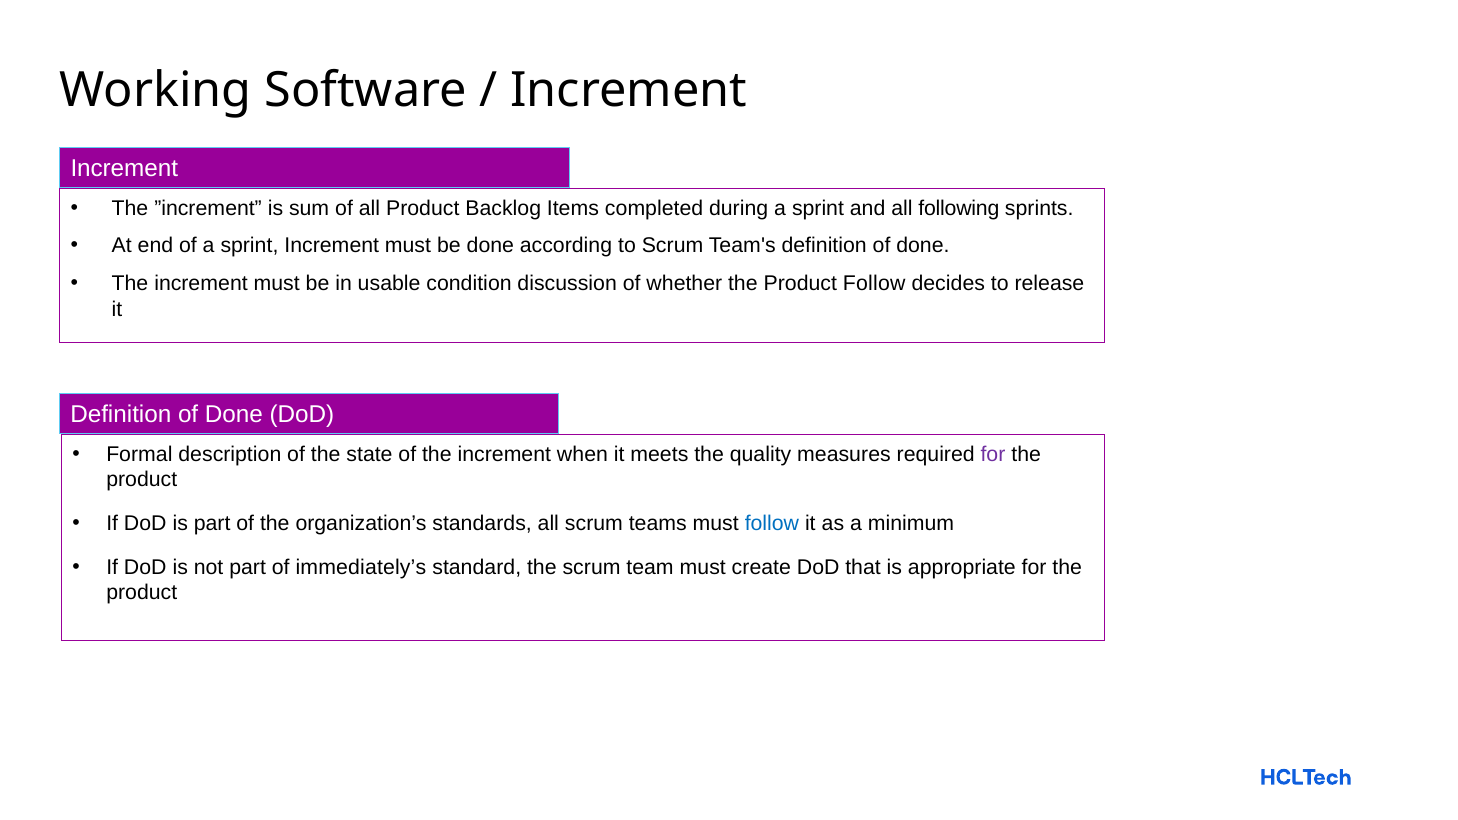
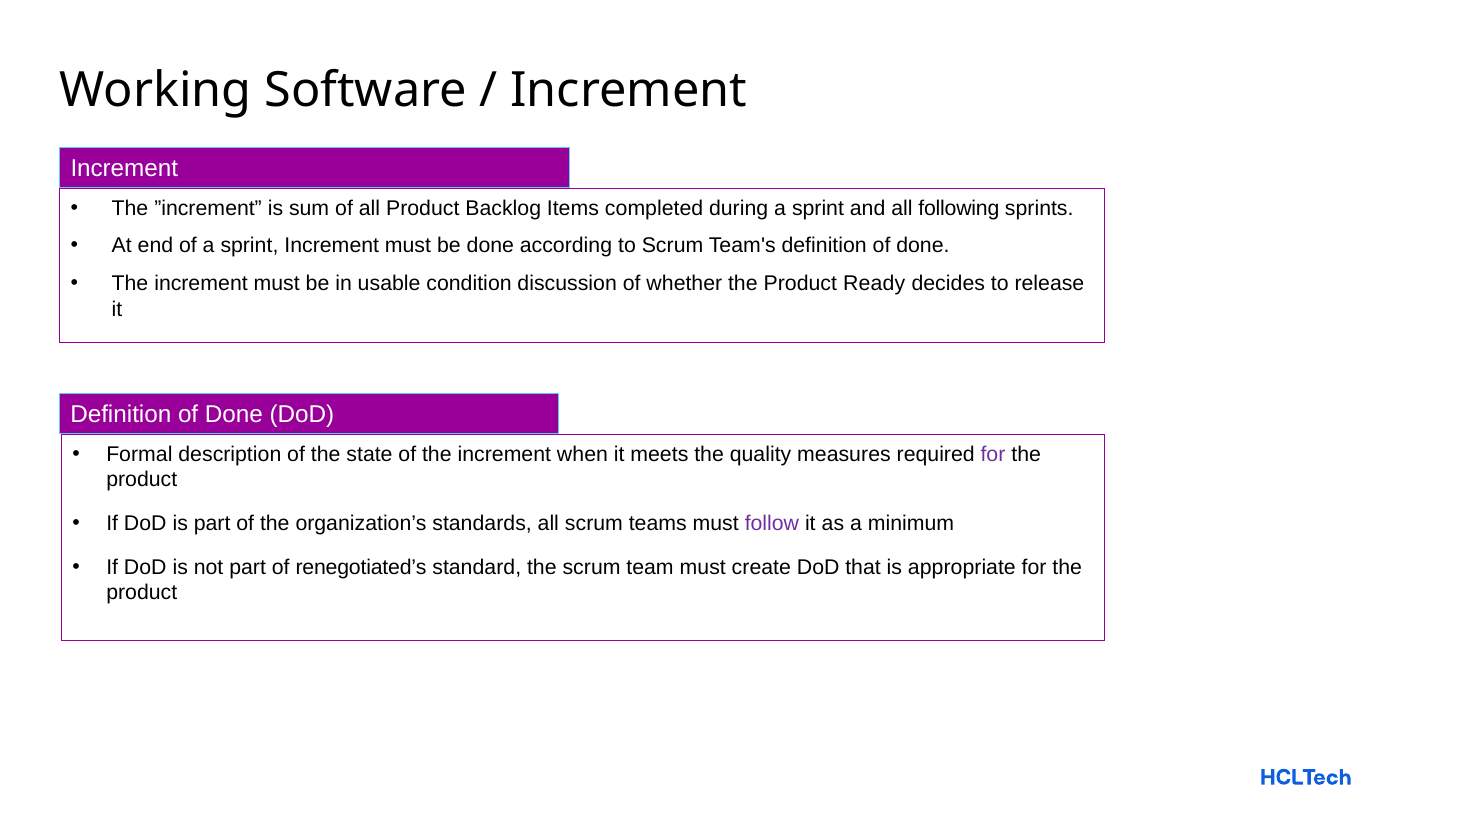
Product Follow: Follow -> Ready (874, 284)
follow colour: blue -> purple (772, 524)
immediately’s: immediately’s -> renegotiated’s (361, 567)
